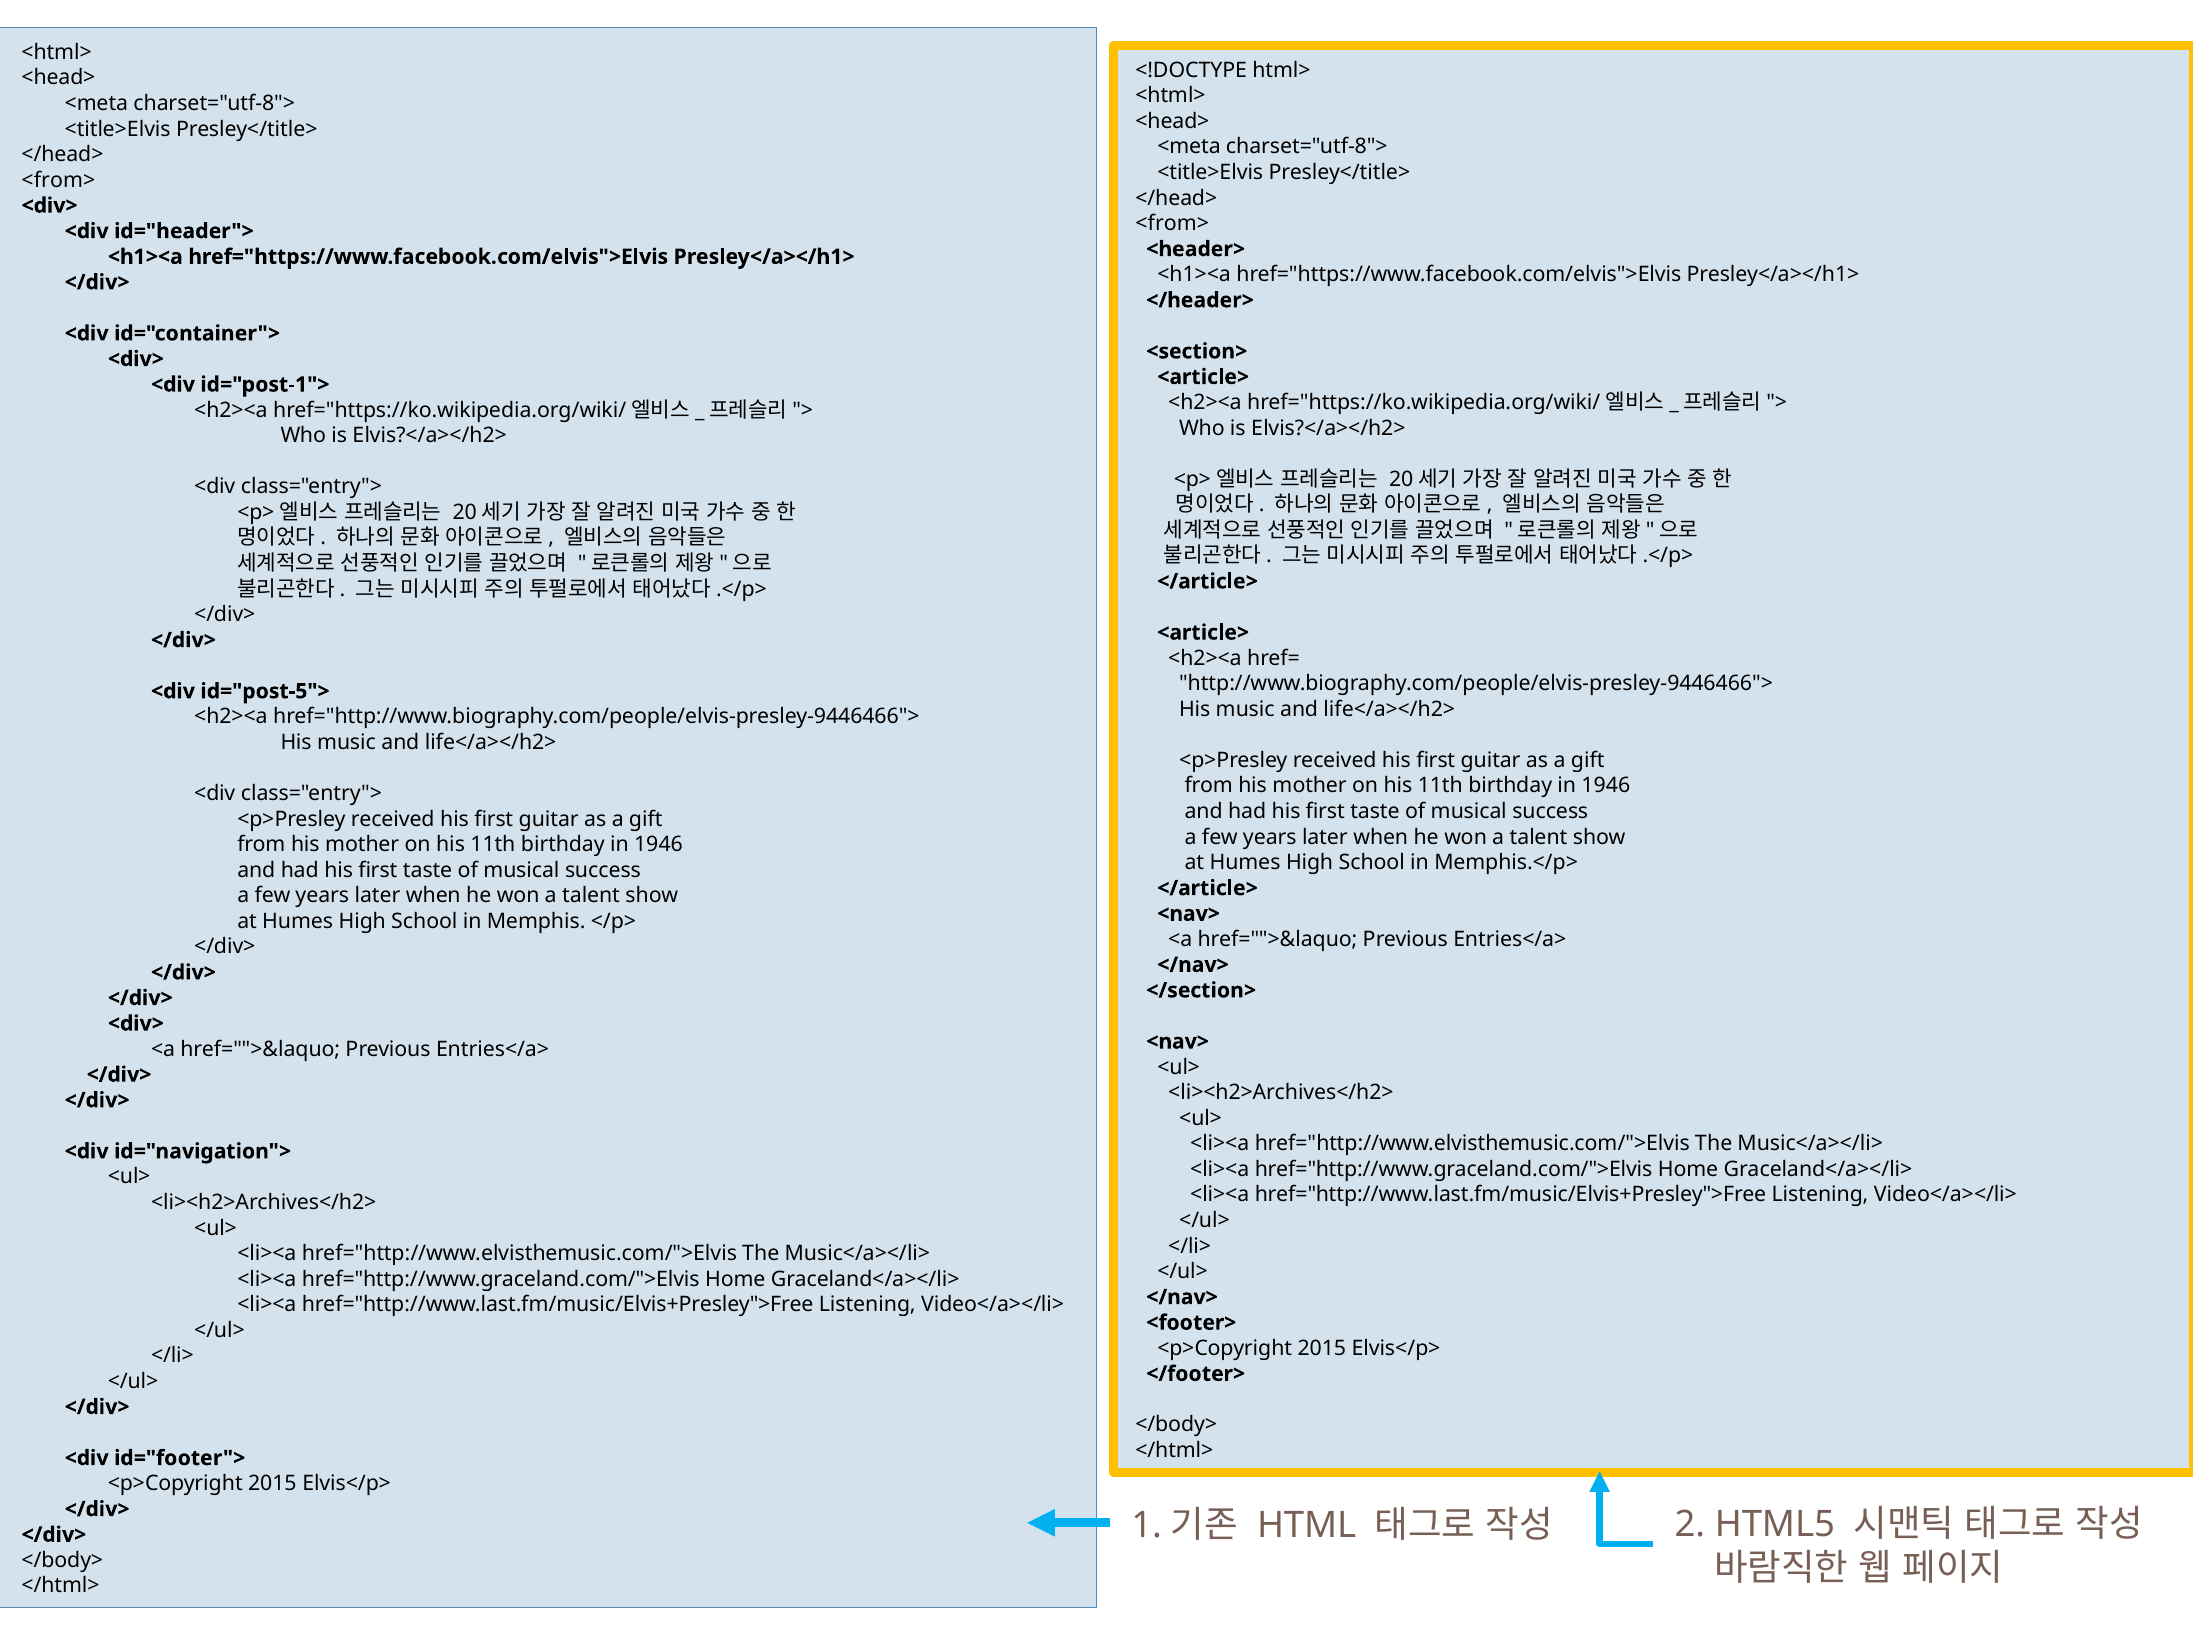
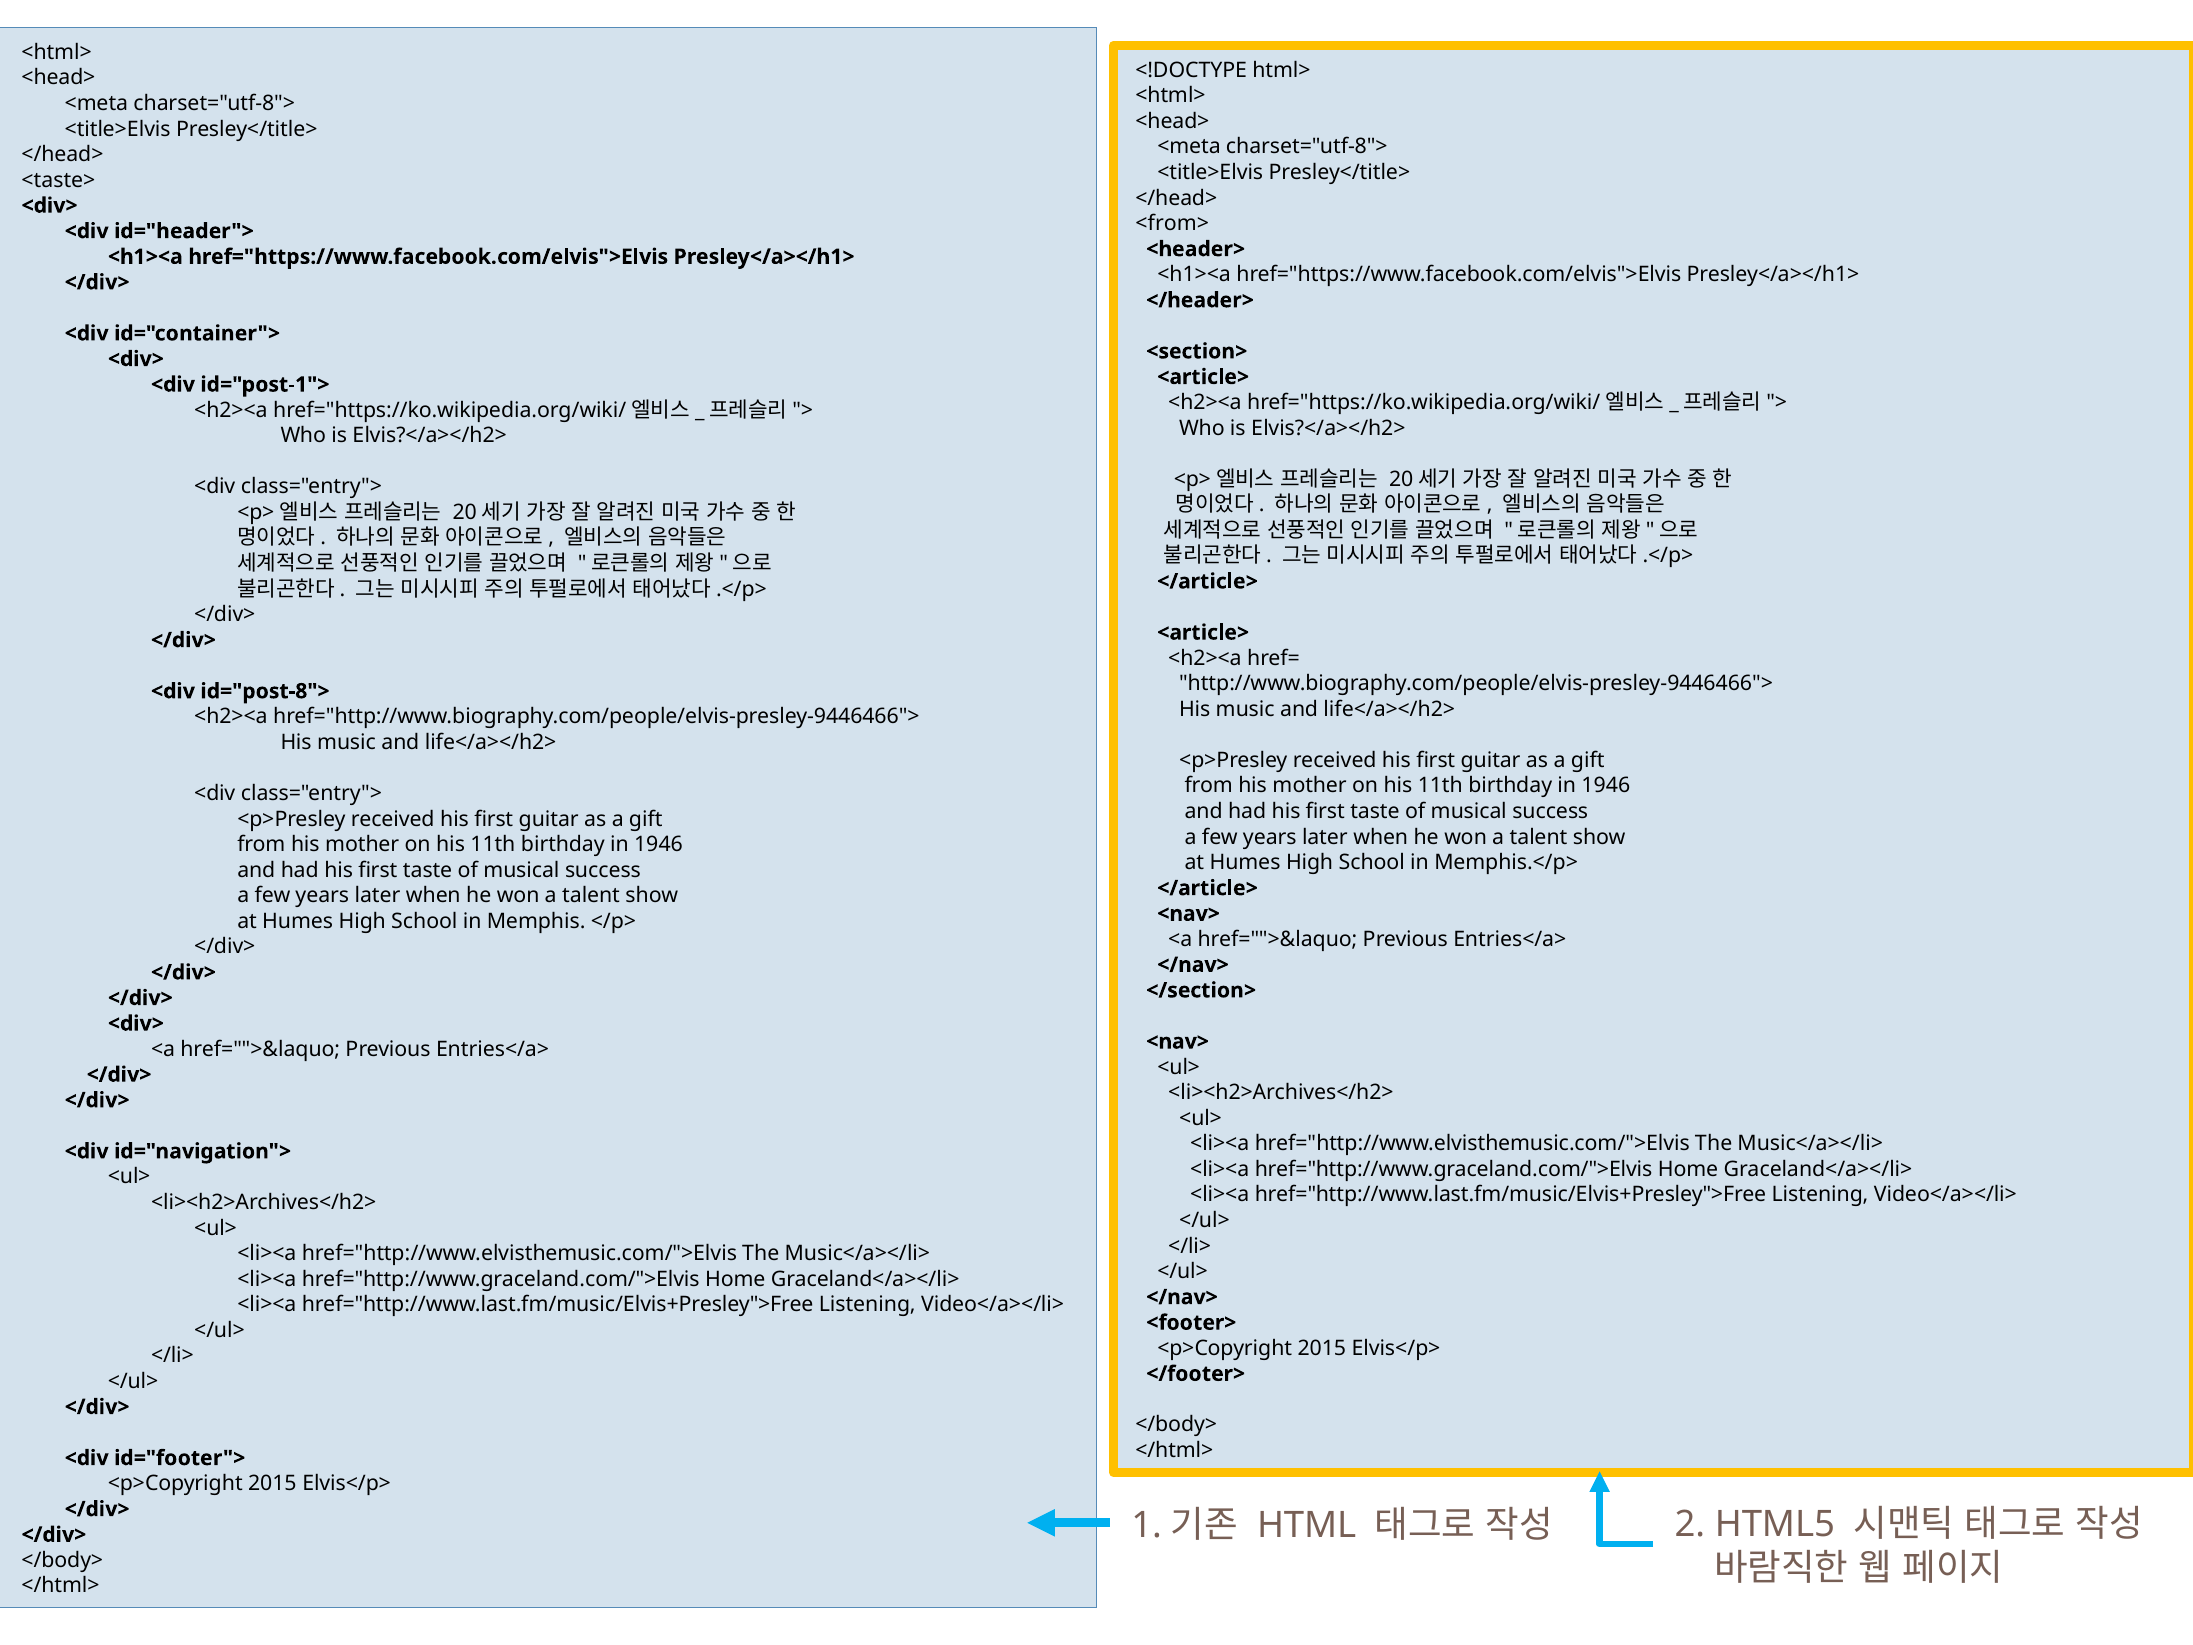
<from>: <from> -> <taste> (58, 180)
id="post-5">: id="post-5"> -> id="post-8"> (265, 691)
